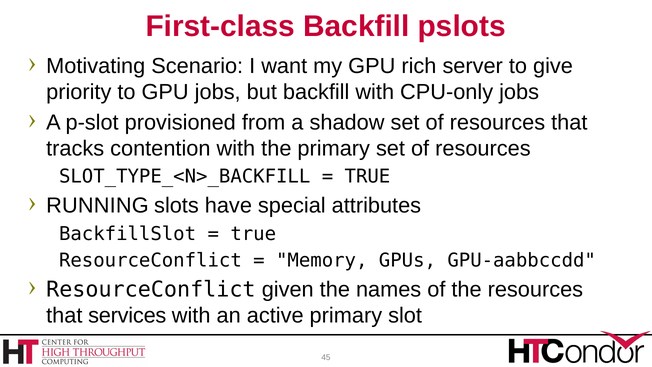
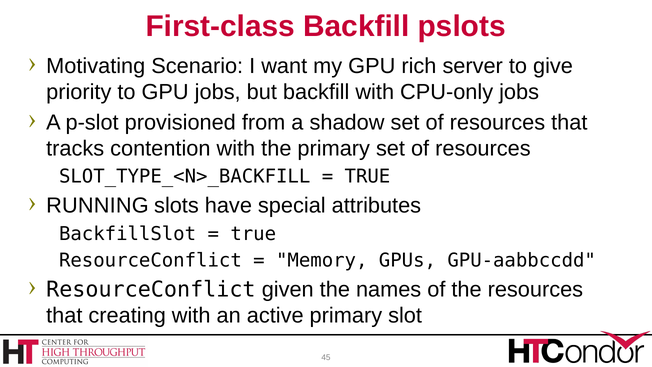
services: services -> creating (127, 315)
